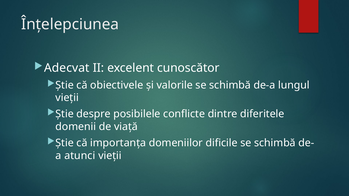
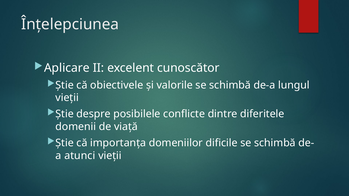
Adecvat: Adecvat -> Aplicare (67, 68)
